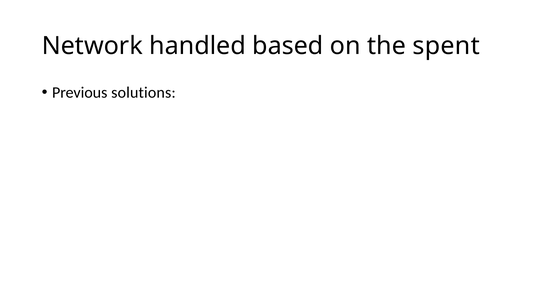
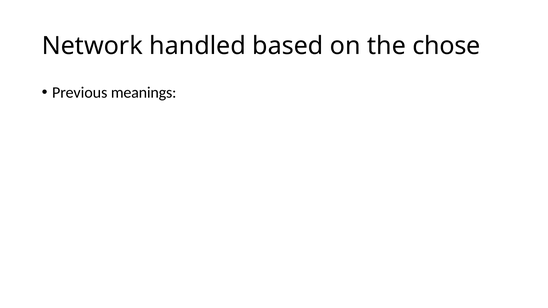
spent: spent -> chose (446, 46)
solutions: solutions -> meanings (144, 93)
